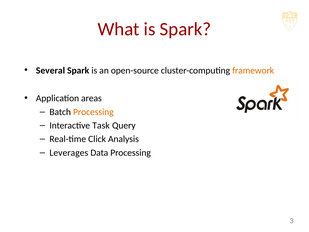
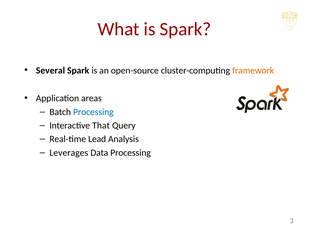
Processing colour: orange -> blue (93, 112)
Task: Task -> That (101, 125)
Click: Click -> Lead (97, 139)
